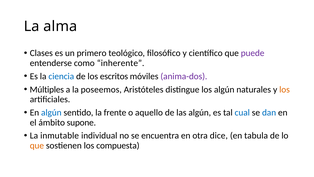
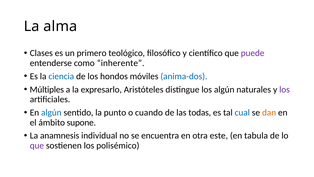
escritos: escritos -> hondos (114, 76)
anima-dos colour: purple -> blue (184, 76)
poseemos: poseemos -> expresarlo (101, 89)
los colour: orange -> purple (285, 89)
frente: frente -> punto (115, 112)
aquello: aquello -> cuando (149, 112)
las algún: algún -> todas (200, 112)
dan colour: blue -> orange (269, 112)
inmutable: inmutable -> anamnesis (60, 135)
dice: dice -> este (219, 135)
que colour: orange -> purple (37, 145)
compuesta: compuesta -> polisémico (118, 145)
